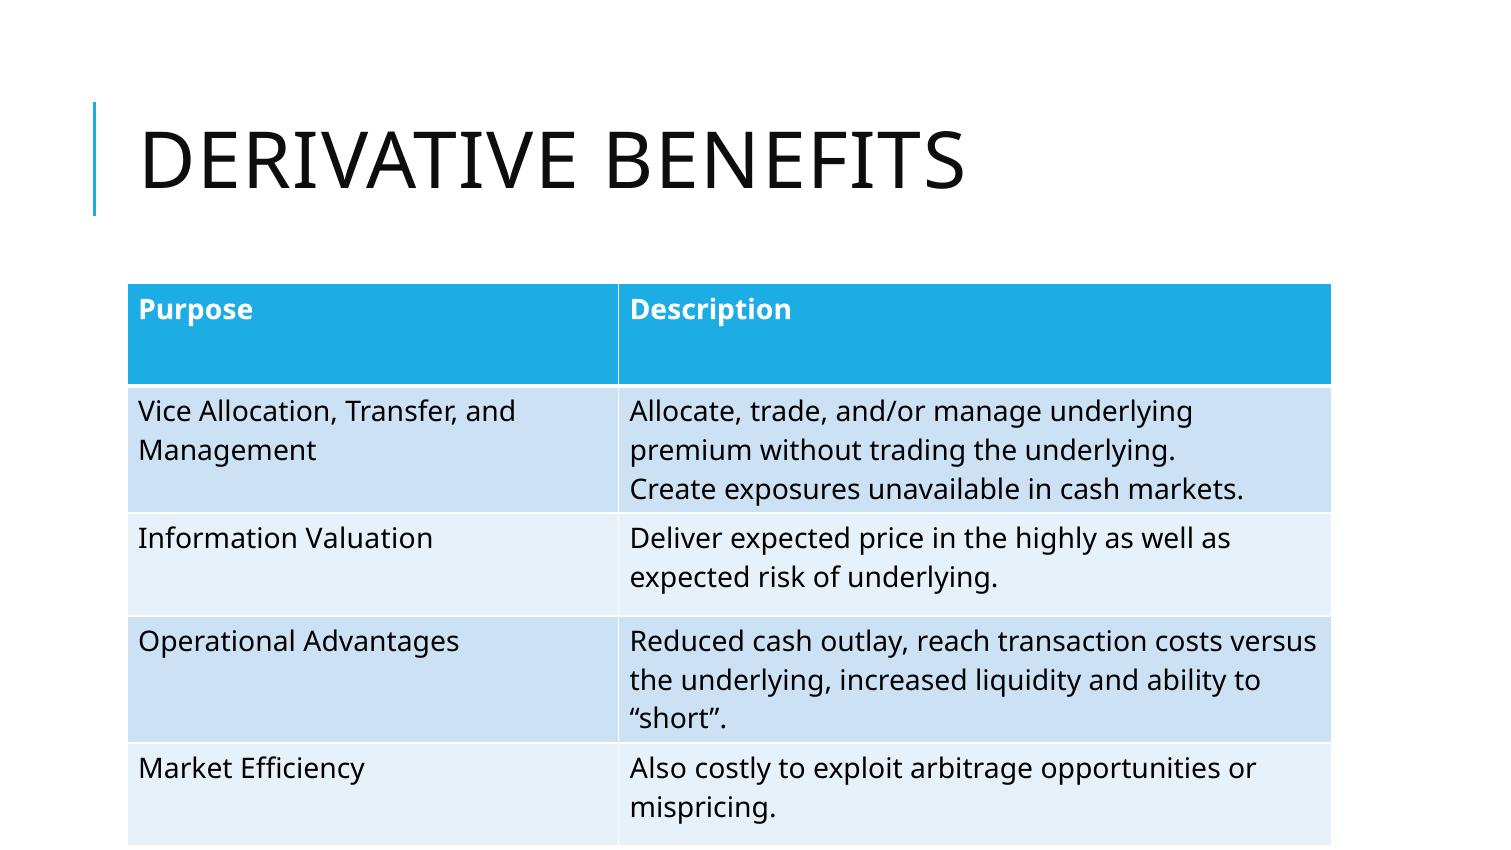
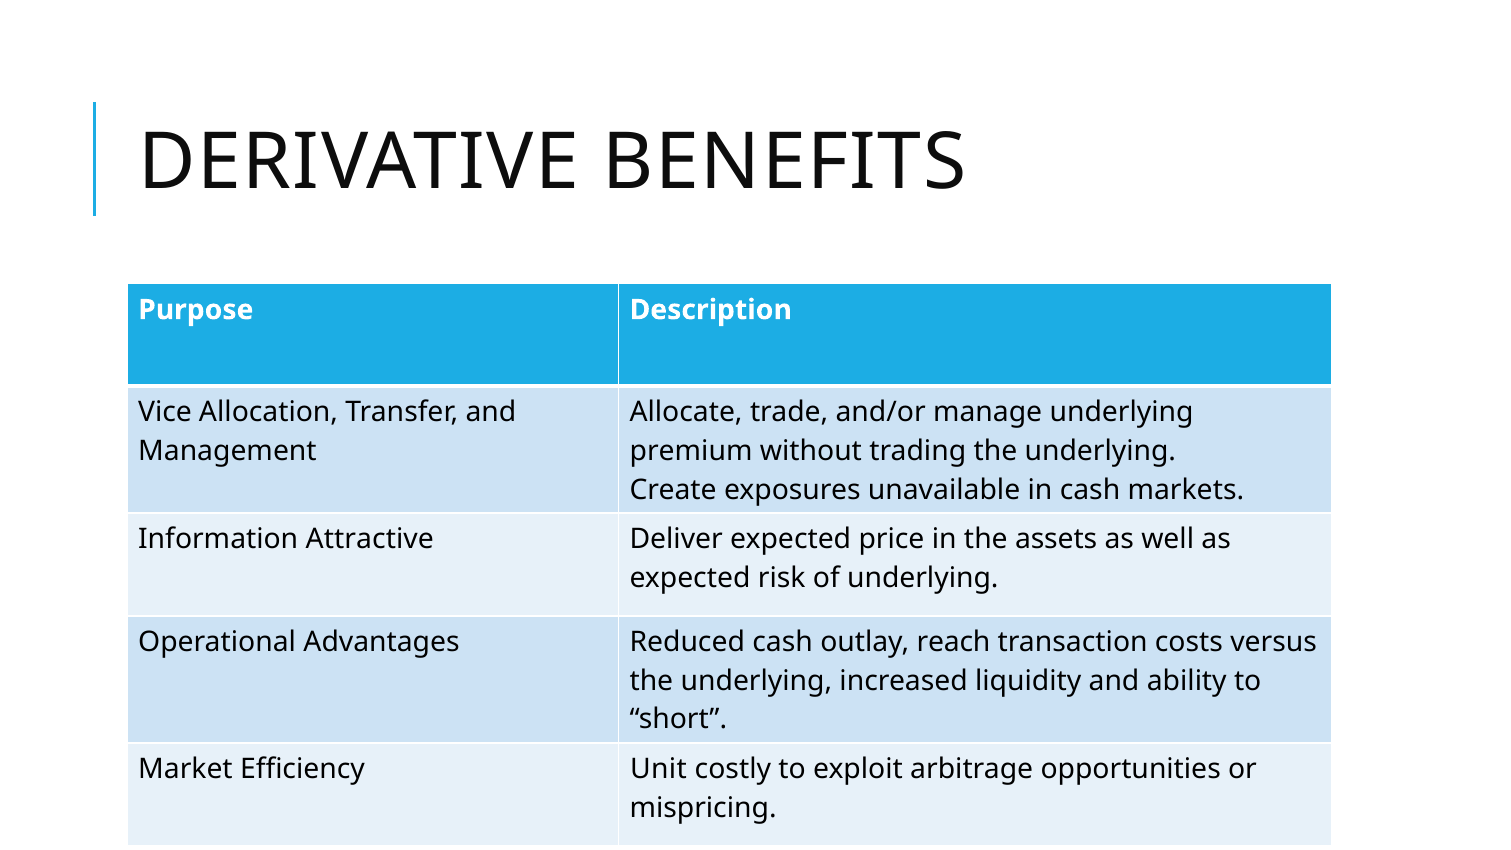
Valuation: Valuation -> Attractive (370, 540)
highly: highly -> assets (1056, 540)
Also: Also -> Unit (658, 769)
